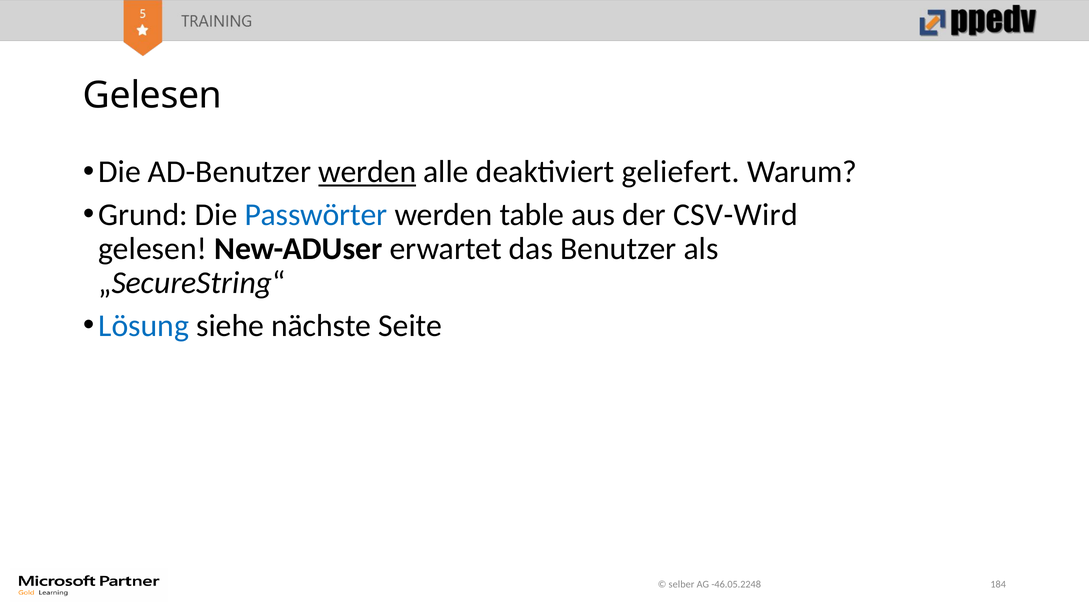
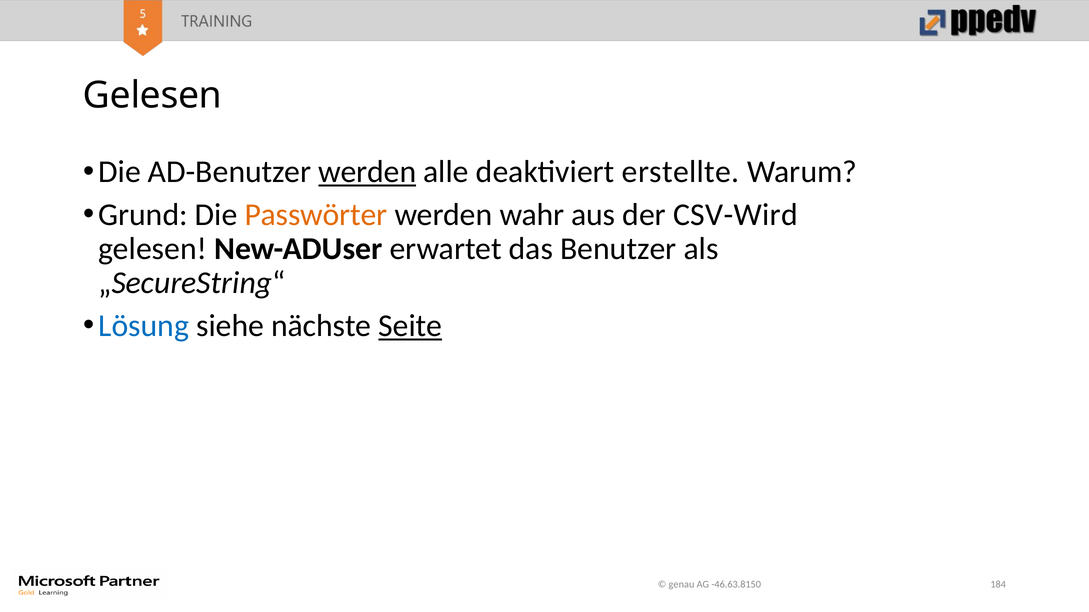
geliefert: geliefert -> erstellte (681, 172)
Passwörter colour: blue -> orange (316, 215)
table: table -> wahr (532, 215)
Seite underline: none -> present (410, 326)
selber: selber -> genau (682, 585)
-46.05.2248: -46.05.2248 -> -46.63.8150 (736, 585)
